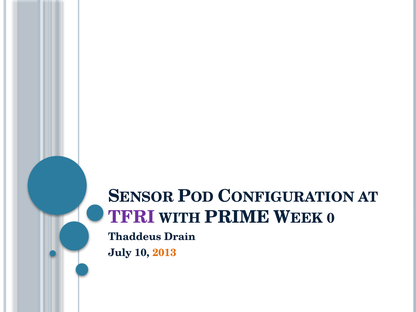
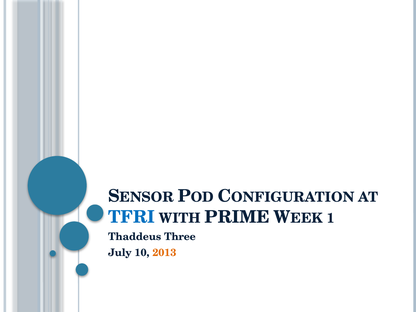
TFRI colour: purple -> blue (131, 217)
0: 0 -> 1 (331, 218)
Drain: Drain -> Three (180, 237)
